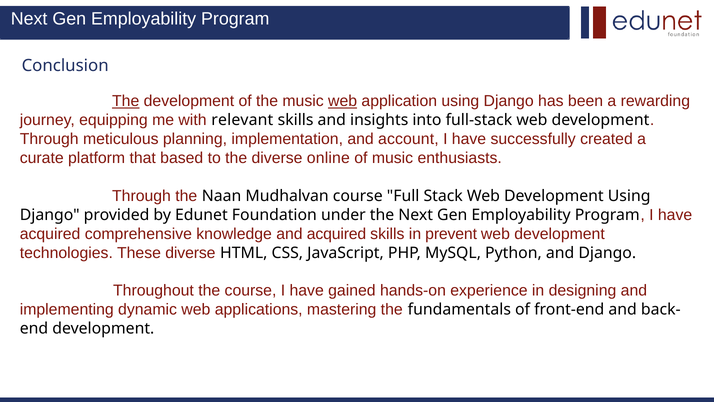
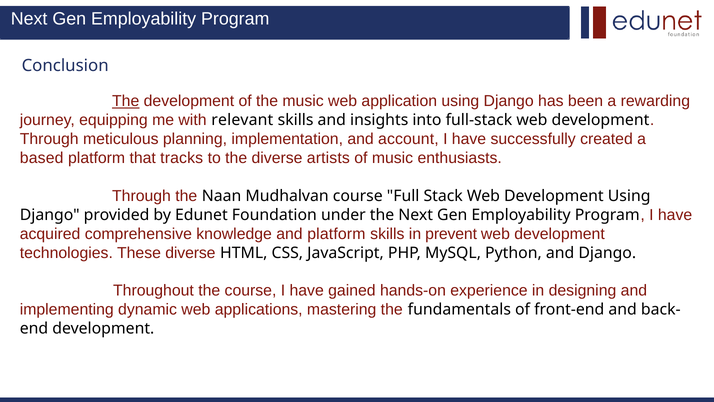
web underline: present -> none (343, 101)
curate: curate -> based (42, 158)
based: based -> tracks (182, 158)
online: online -> artists (328, 158)
and acquired: acquired -> platform (336, 234)
